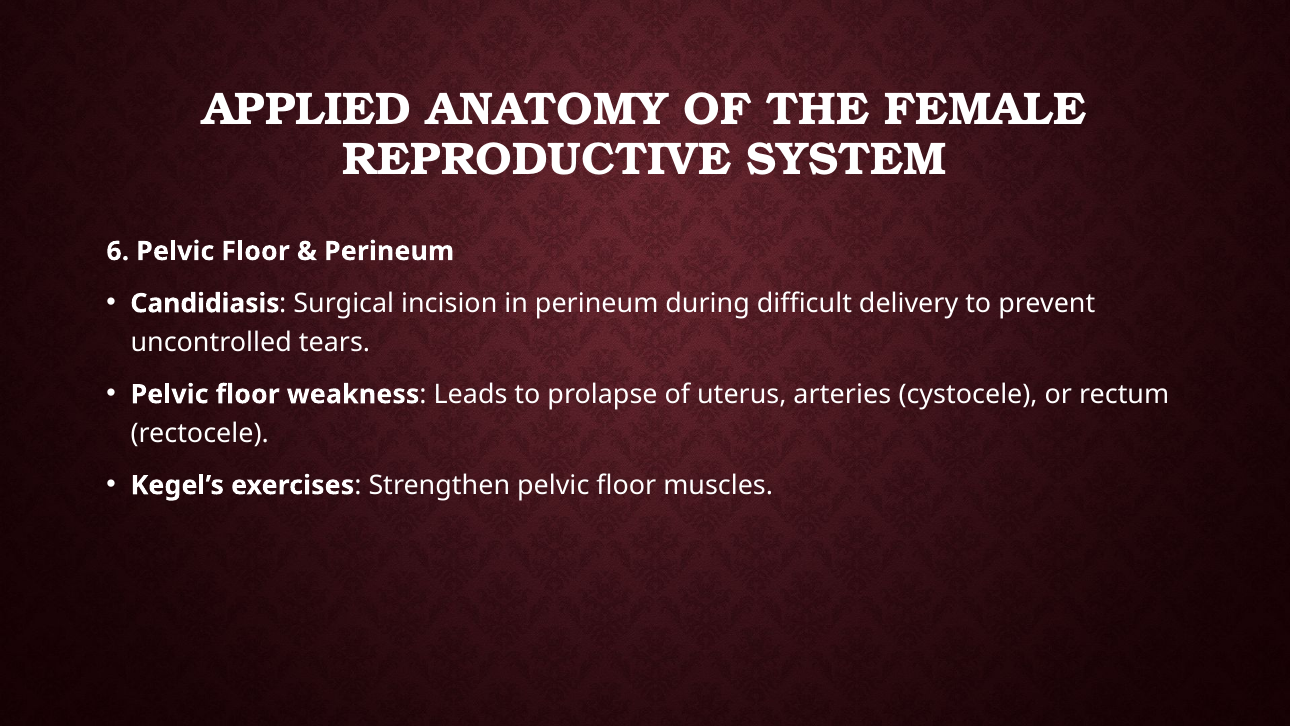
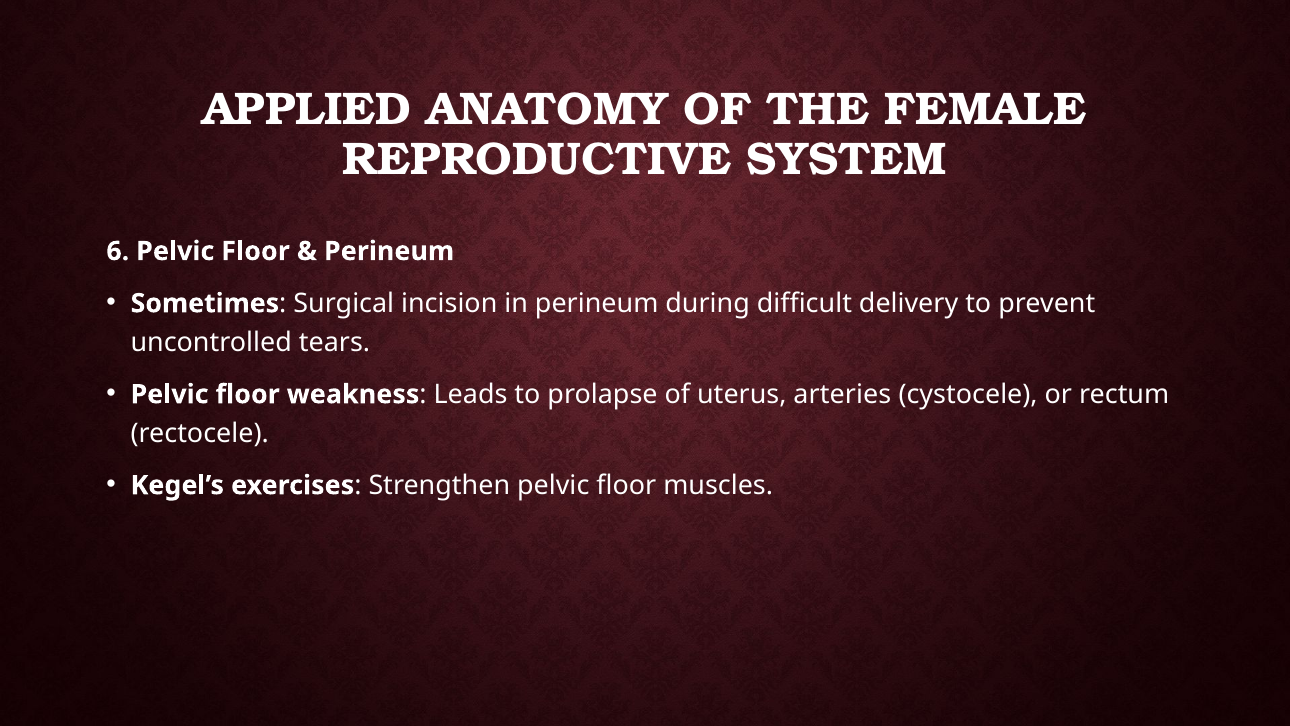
Candidiasis: Candidiasis -> Sometimes (205, 303)
